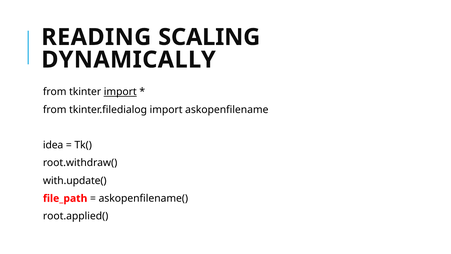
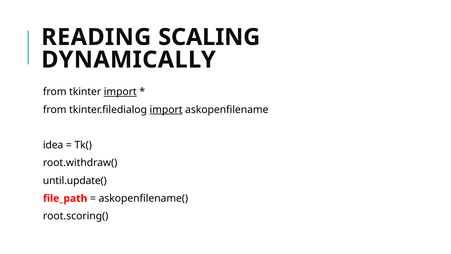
import underline: none -> present (166, 110)
with.update(: with.update( -> until.update( (75, 180)
root.applied(: root.applied( -> root.scoring( (76, 216)
